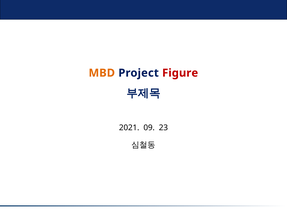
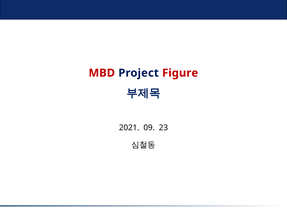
MBD colour: orange -> red (102, 73)
